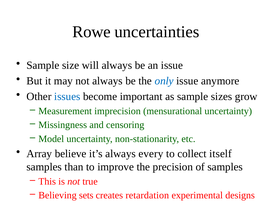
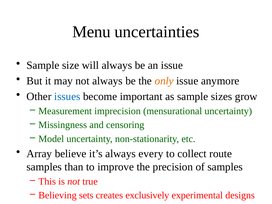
Rowe: Rowe -> Menu (91, 32)
only colour: blue -> orange (164, 81)
itself: itself -> route (221, 154)
retardation: retardation -> exclusively (147, 195)
